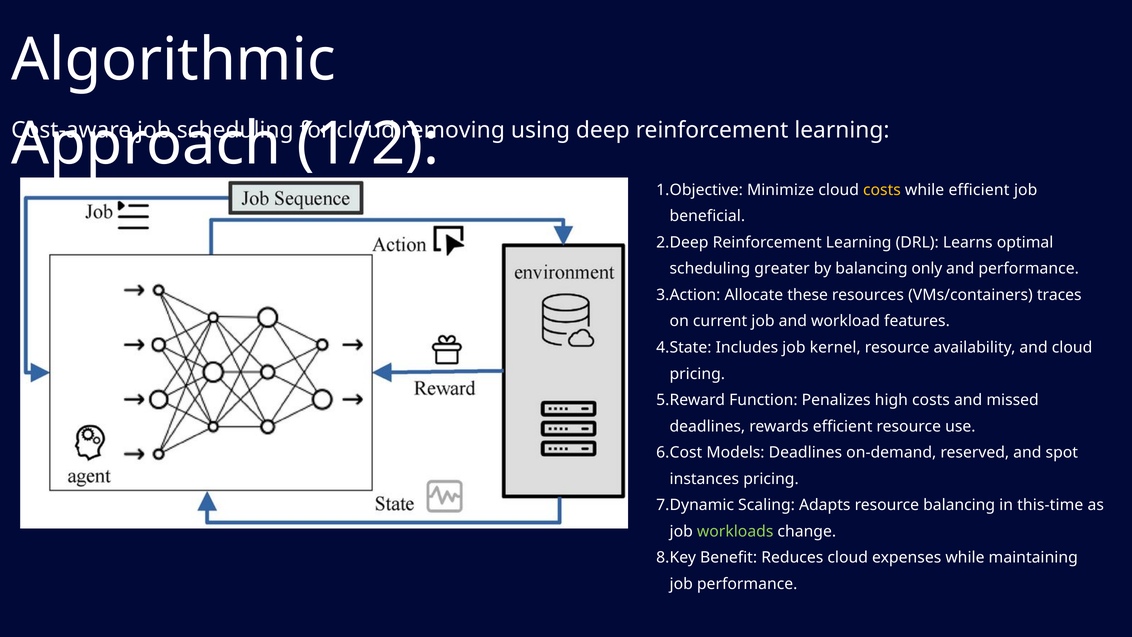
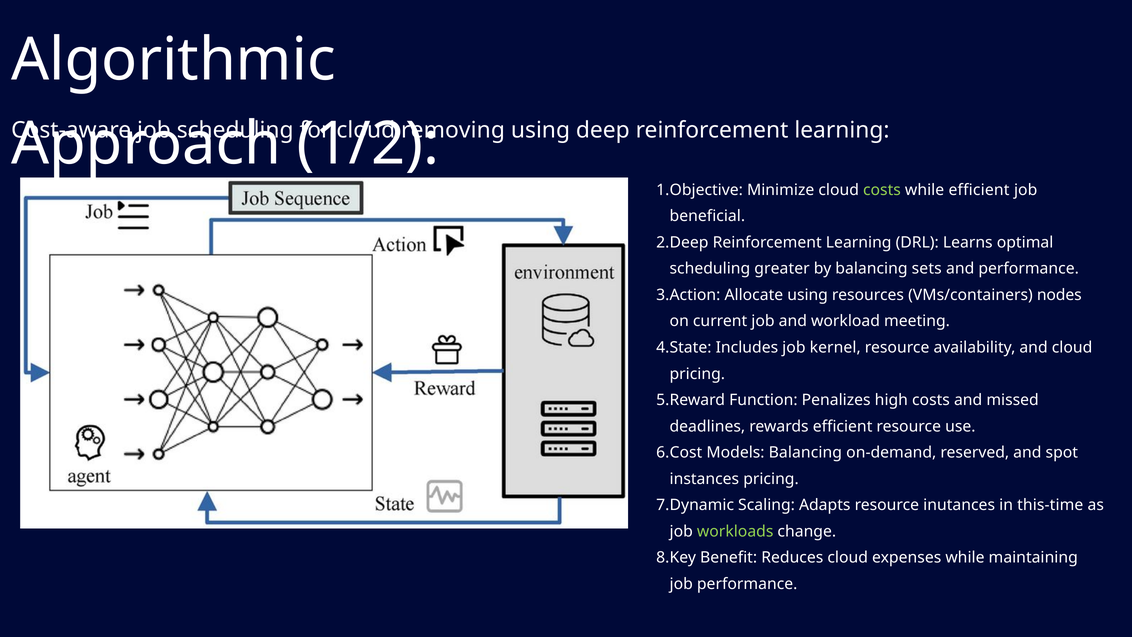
costs colour: yellow -> light green (882, 190)
only: only -> sets (927, 269)
Allocate these: these -> using (808, 295)
traces: traces -> nodes (1059, 295)
features: features -> meeting (917, 321)
Models Deadlines: Deadlines -> Balancing (805, 452)
resource balancing: balancing -> inutances (959, 505)
